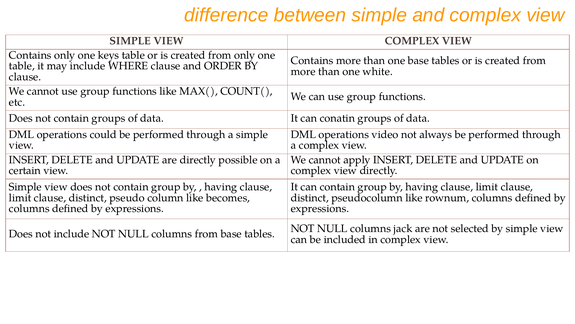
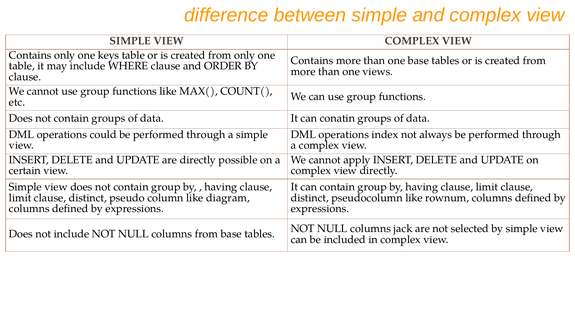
white: white -> views (378, 71)
video: video -> index (385, 134)
becomes: becomes -> diagram (228, 197)
